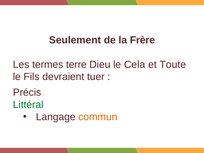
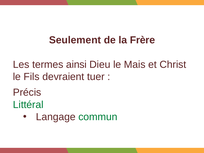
terre: terre -> ainsi (76, 65)
Cela: Cela -> Mais (135, 65)
Toute: Toute -> Christ (173, 65)
commun colour: orange -> green (98, 117)
